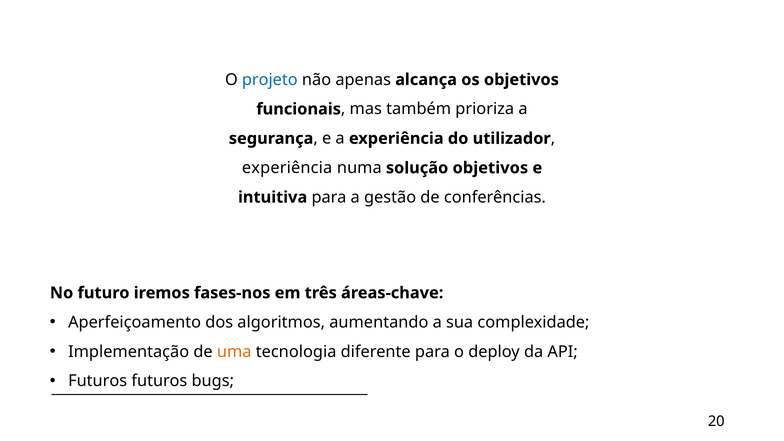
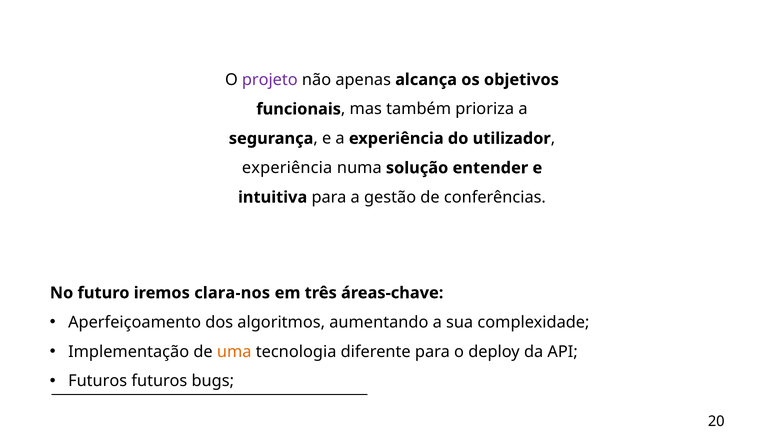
projeto colour: blue -> purple (270, 80)
solução objetivos: objetivos -> entender (490, 168)
fases-nos: fases-nos -> clara-nos (232, 293)
